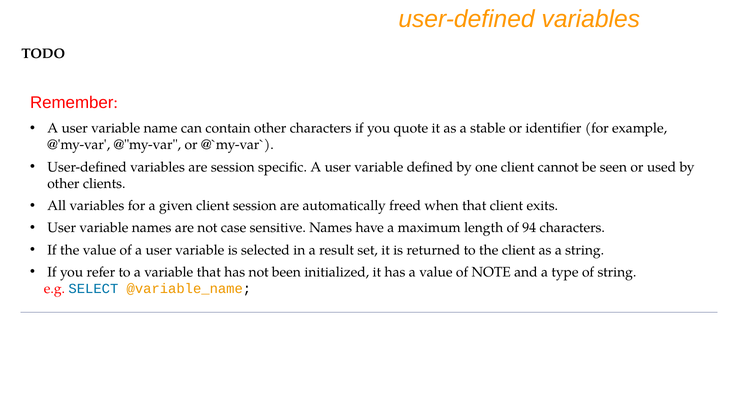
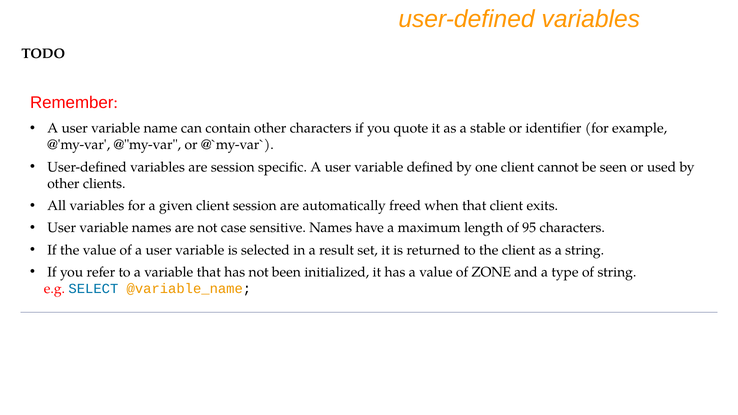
94: 94 -> 95 (529, 228)
NOTE: NOTE -> ZONE (491, 272)
